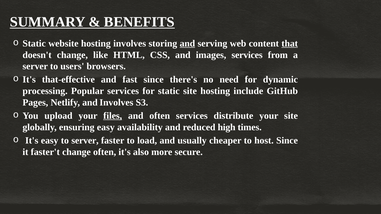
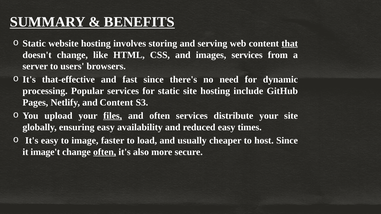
and underline: present -> none (187, 44)
and Involves: Involves -> Content (116, 103)
reduced high: high -> easy (227, 127)
to server: server -> image (85, 141)
faster't: faster't -> image't (45, 152)
often underline: none -> present (105, 152)
